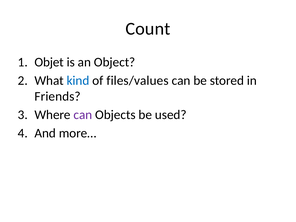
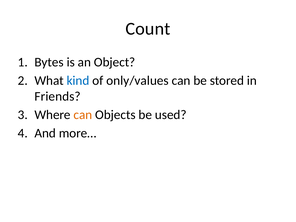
Objet: Objet -> Bytes (49, 62)
files/values: files/values -> only/values (138, 81)
can colour: purple -> orange (83, 115)
